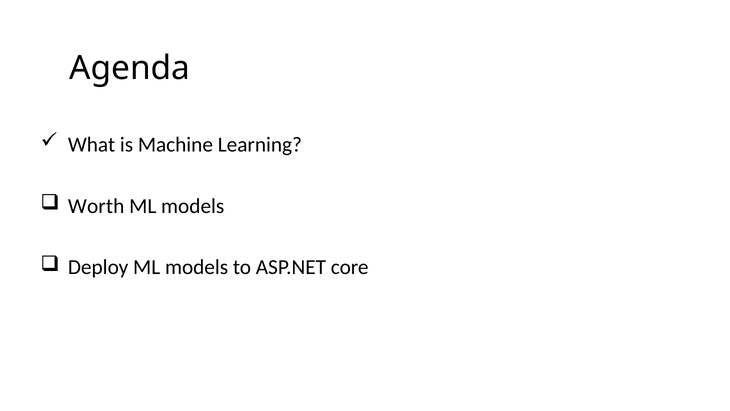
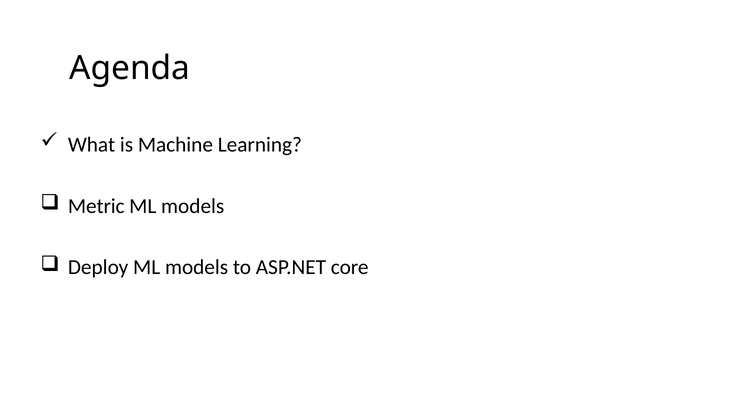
Worth: Worth -> Metric (96, 206)
